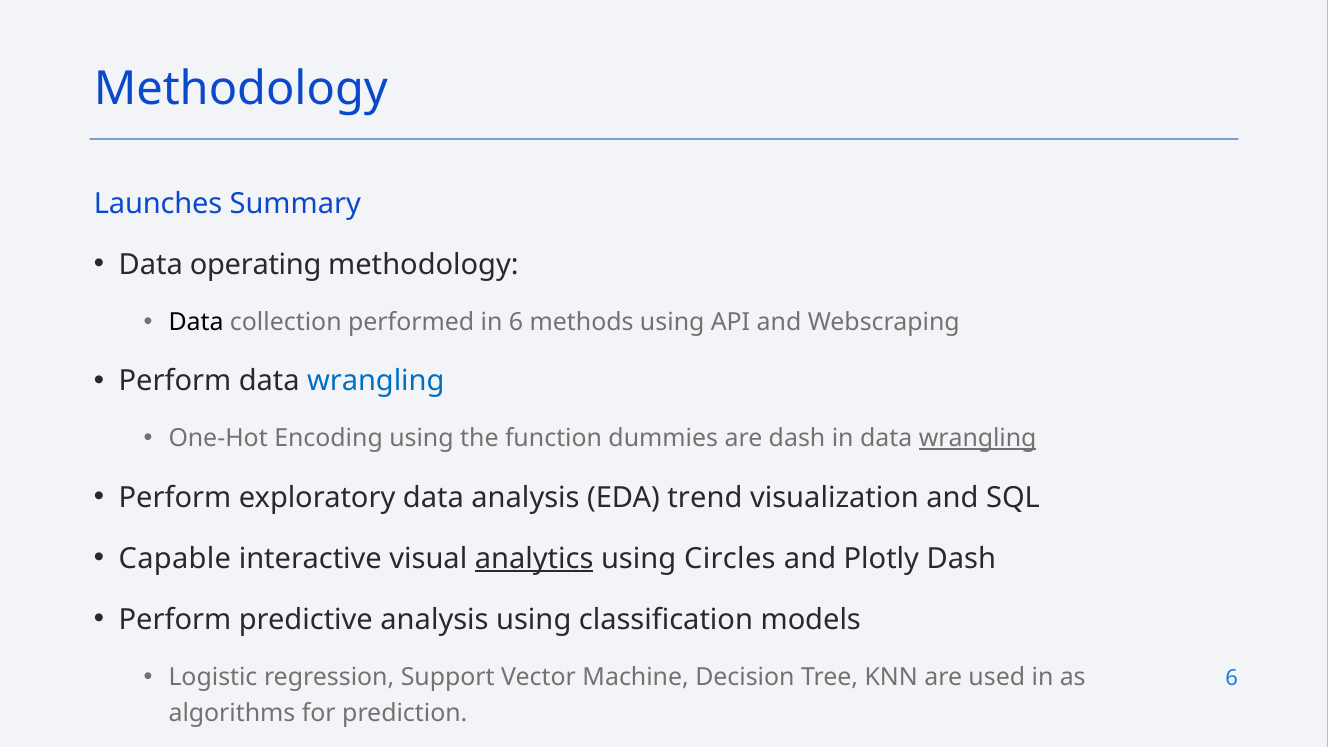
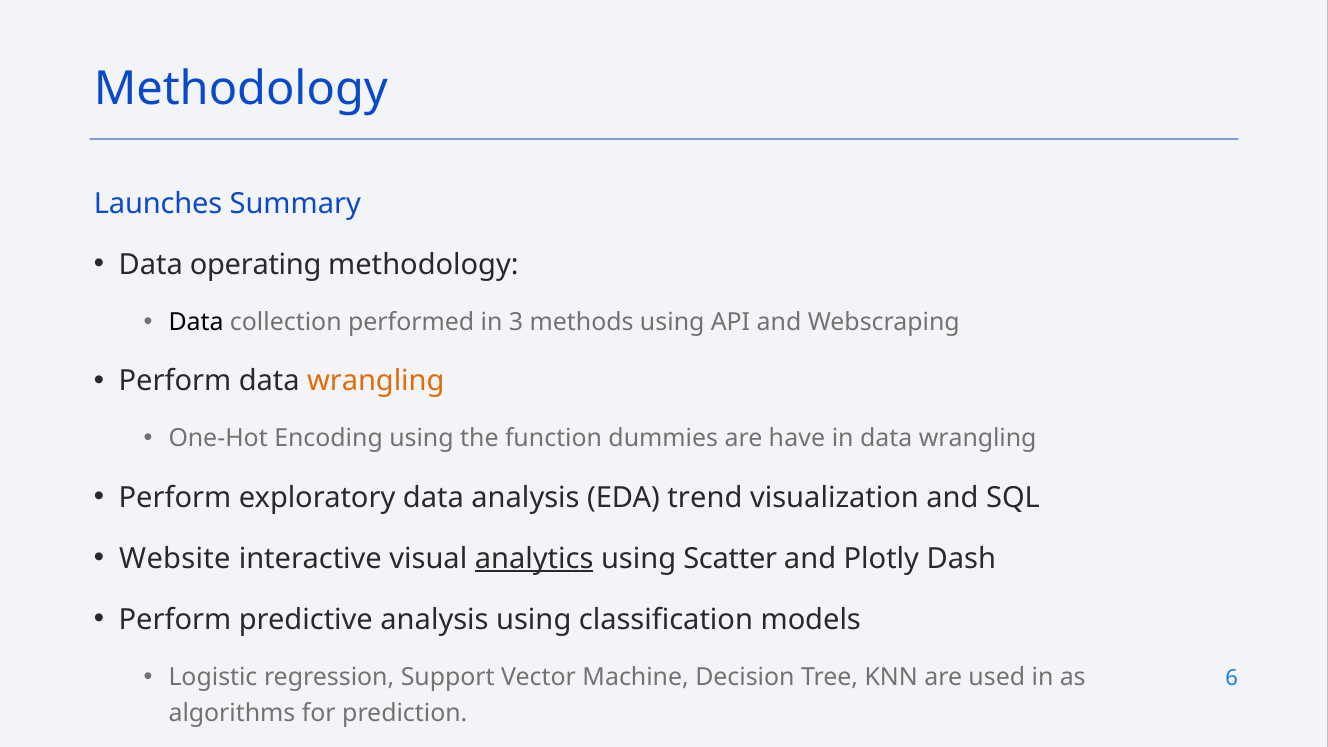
in 6: 6 -> 3 (516, 322)
wrangling colour: blue -> orange (376, 381)
are dash: dash -> have (797, 439)
wrangling underline: present -> none (978, 439)
Capable: Capable -> Website (175, 559)
Circles: Circles -> Scatter (730, 559)
